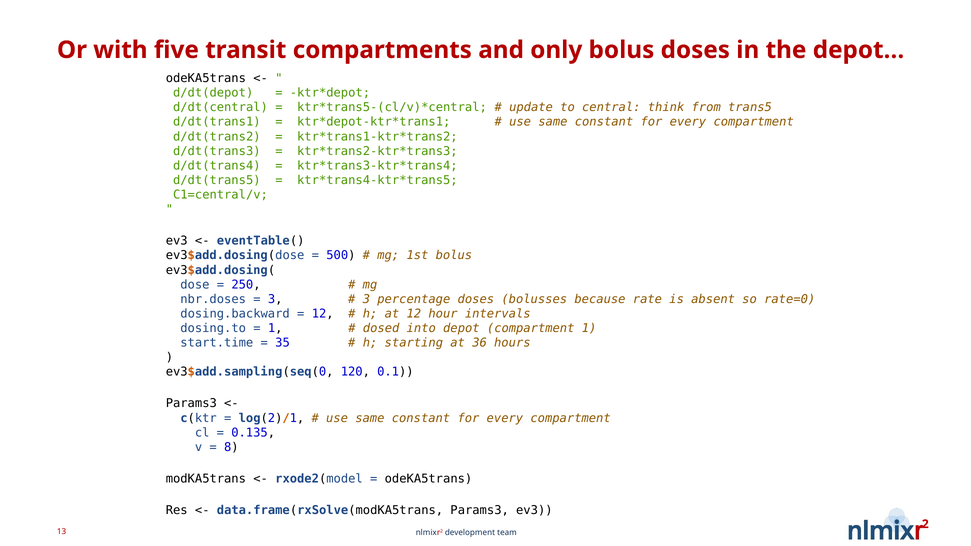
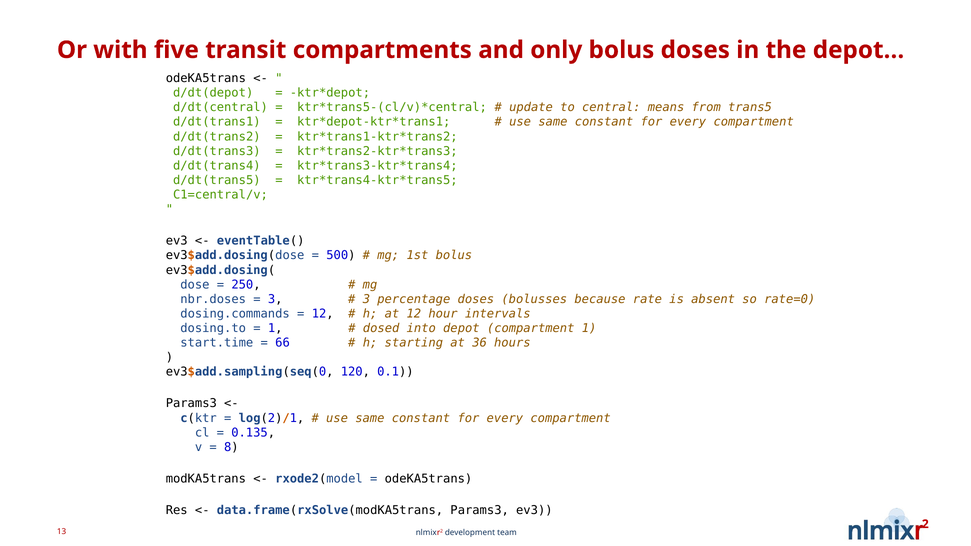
think: think -> means (666, 107)
dosing.backward: dosing.backward -> dosing.commands (235, 314)
35: 35 -> 66 (283, 343)
